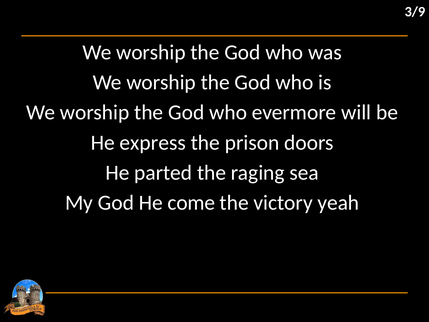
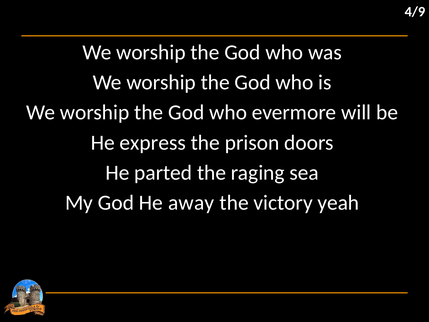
3/9: 3/9 -> 4/9 (415, 12)
come: come -> away (191, 203)
